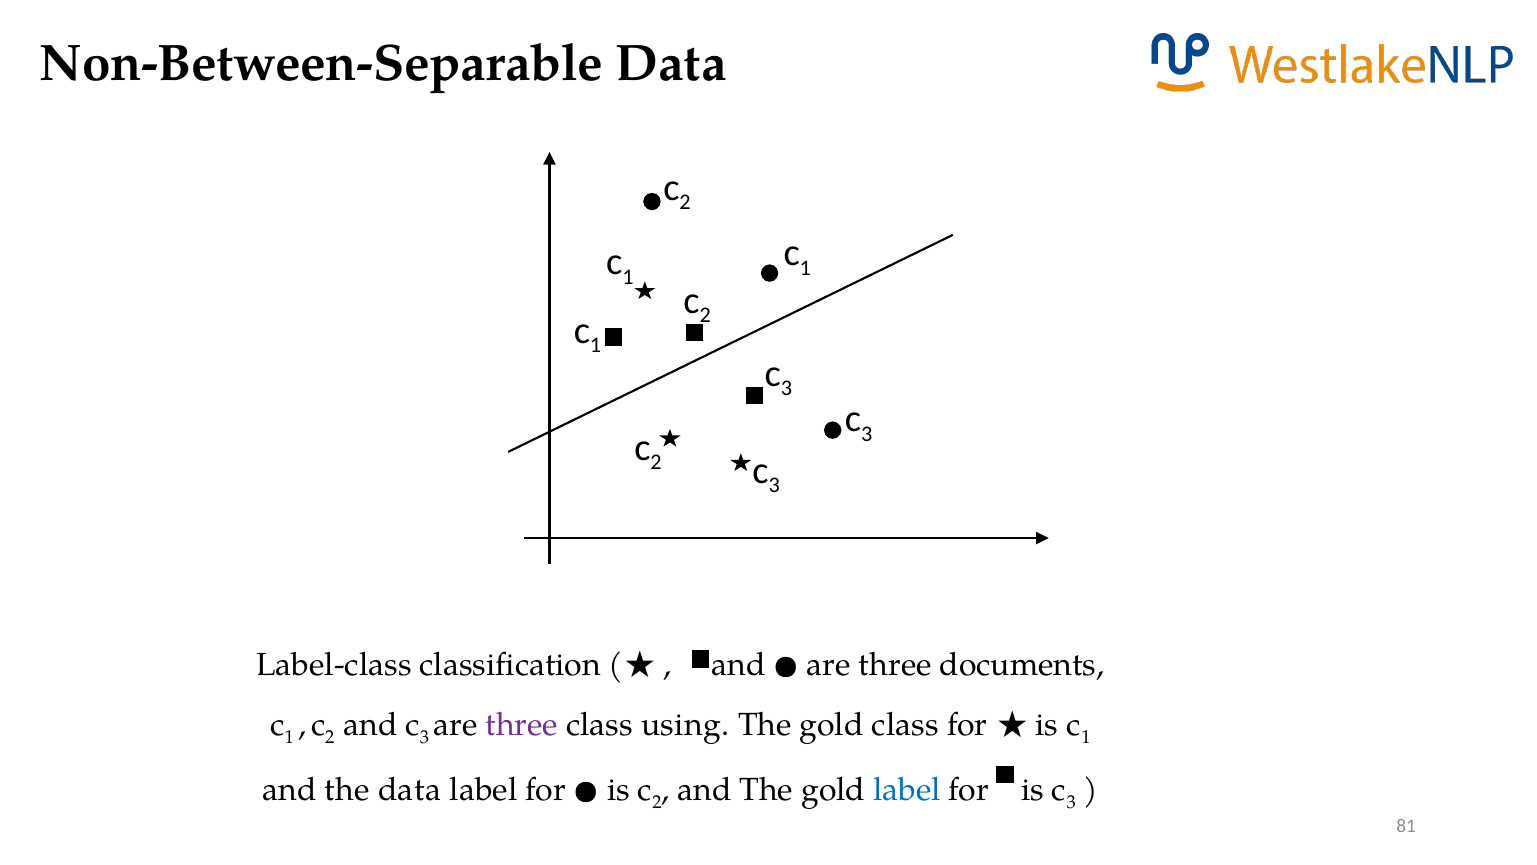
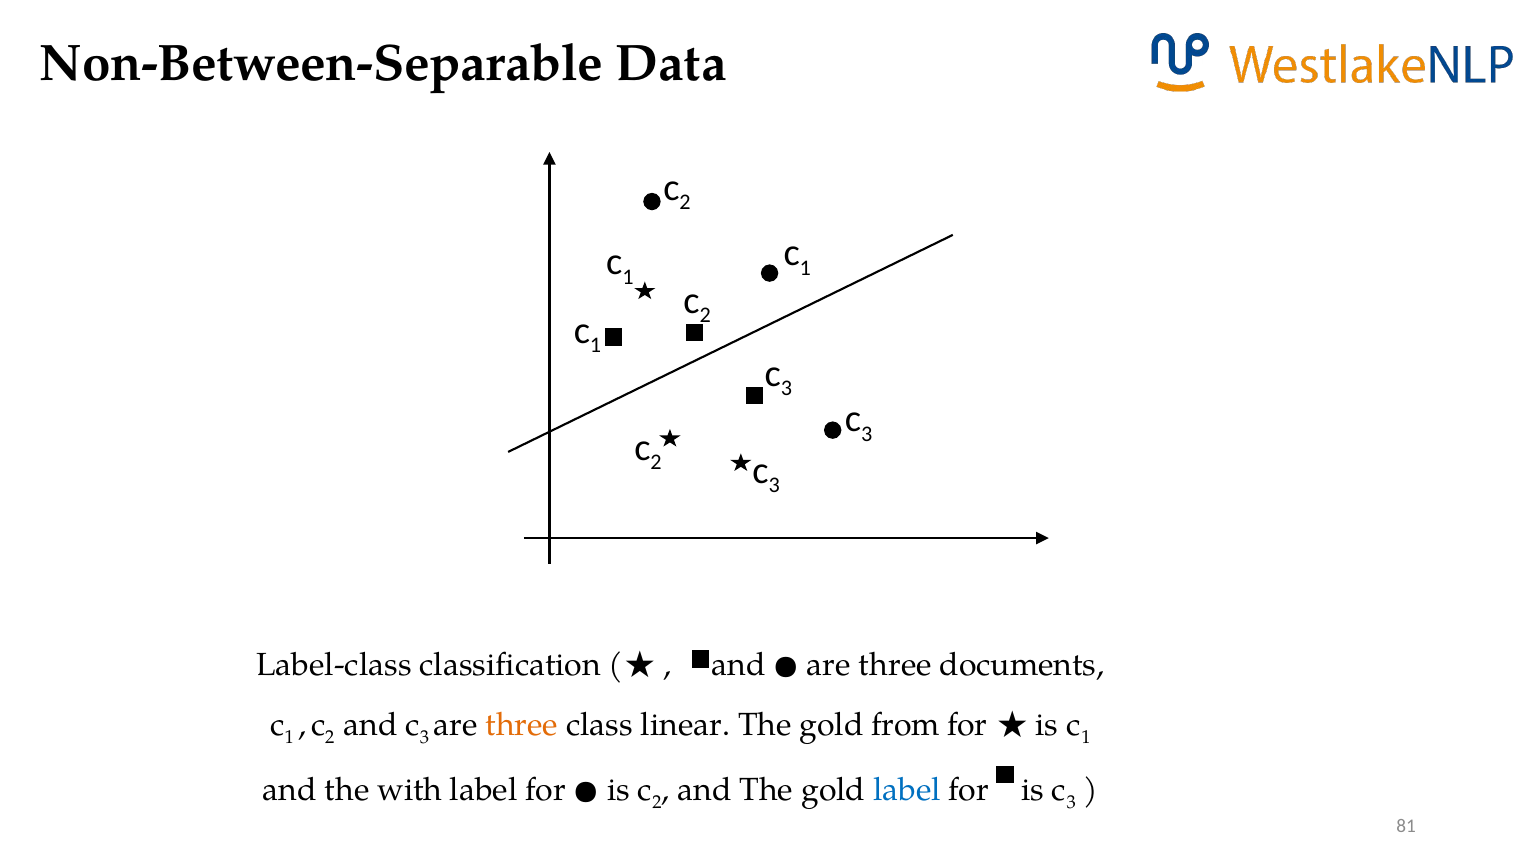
three colour: purple -> orange (522, 724)
using: using -> linear (686, 724)
gold class: class -> from (906, 724)
the data: data -> with (410, 790)
